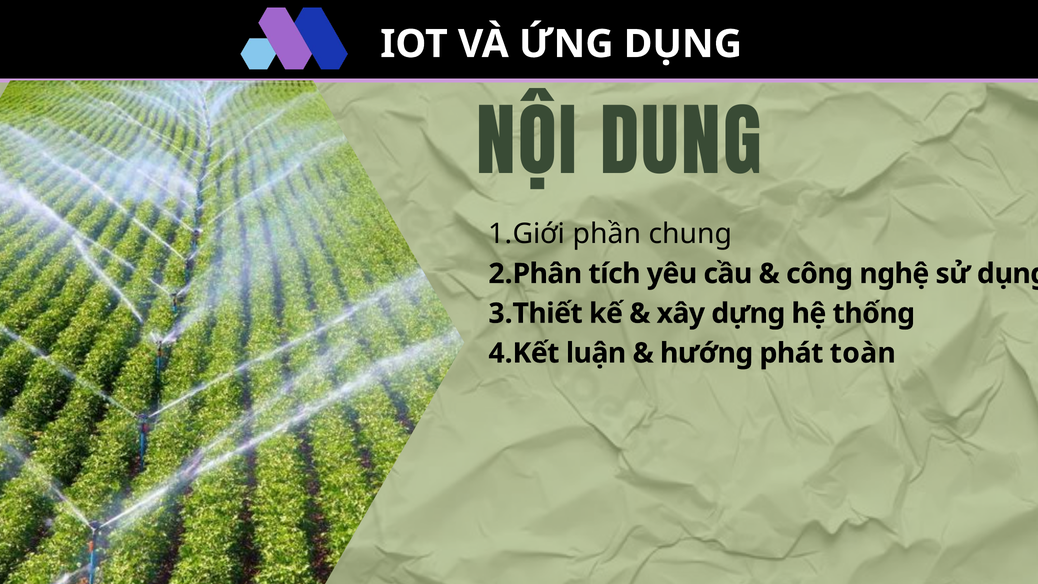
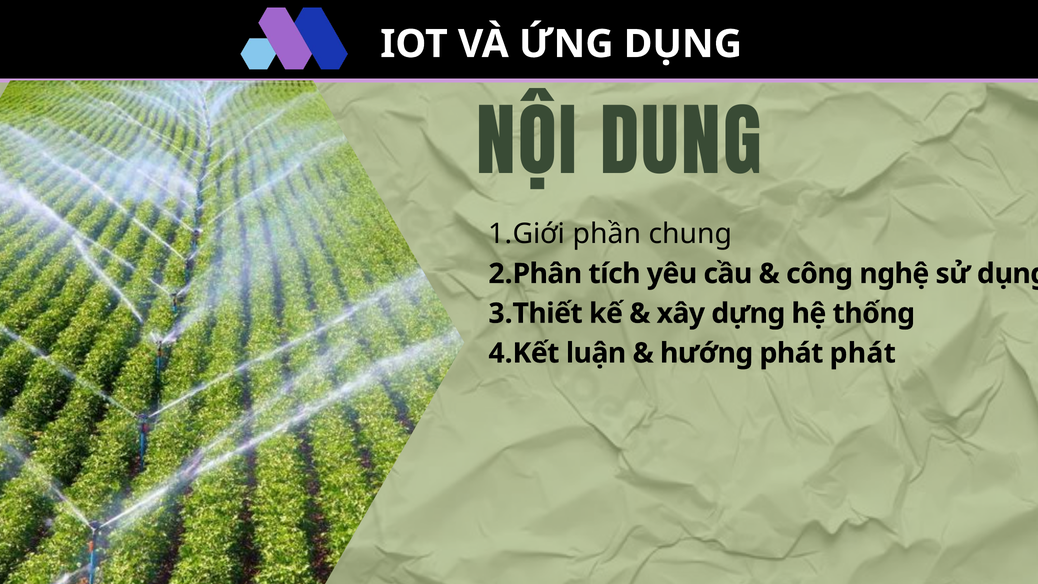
phát toàn: toàn -> phát (863, 353)
